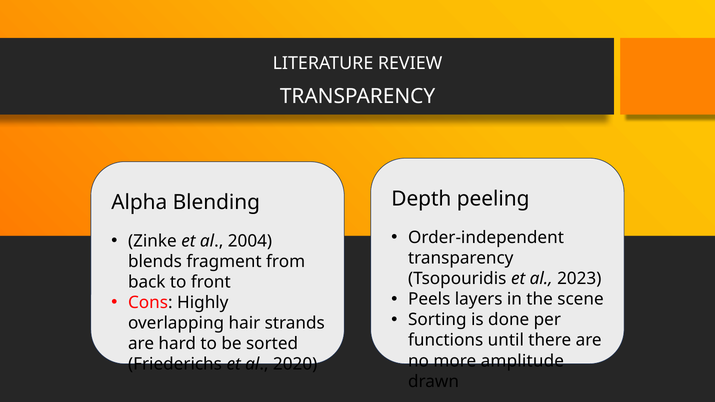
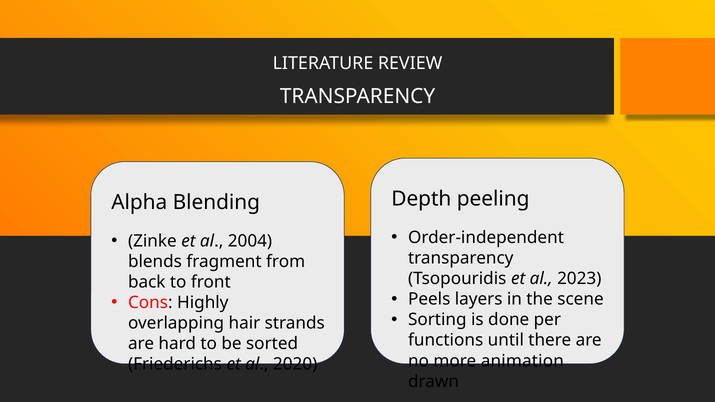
amplitude: amplitude -> animation (522, 361)
